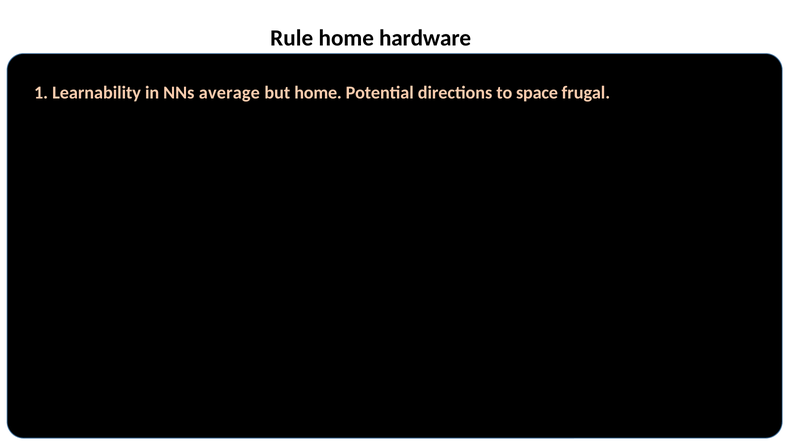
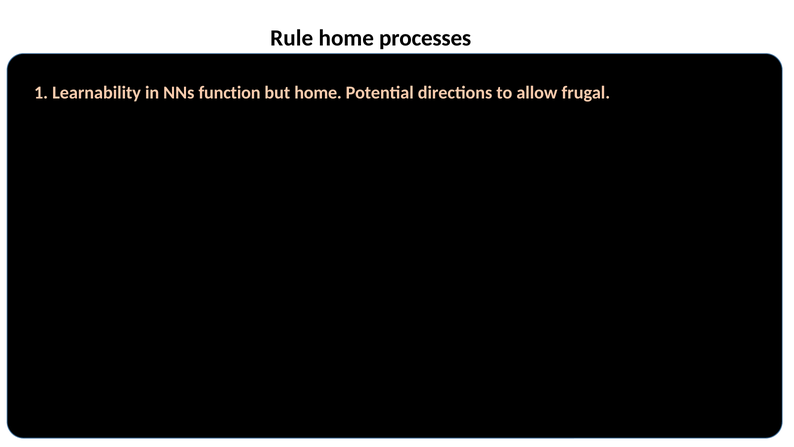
hardware: hardware -> processes (425, 38)
average: average -> function (230, 93)
space: space -> allow (537, 93)
